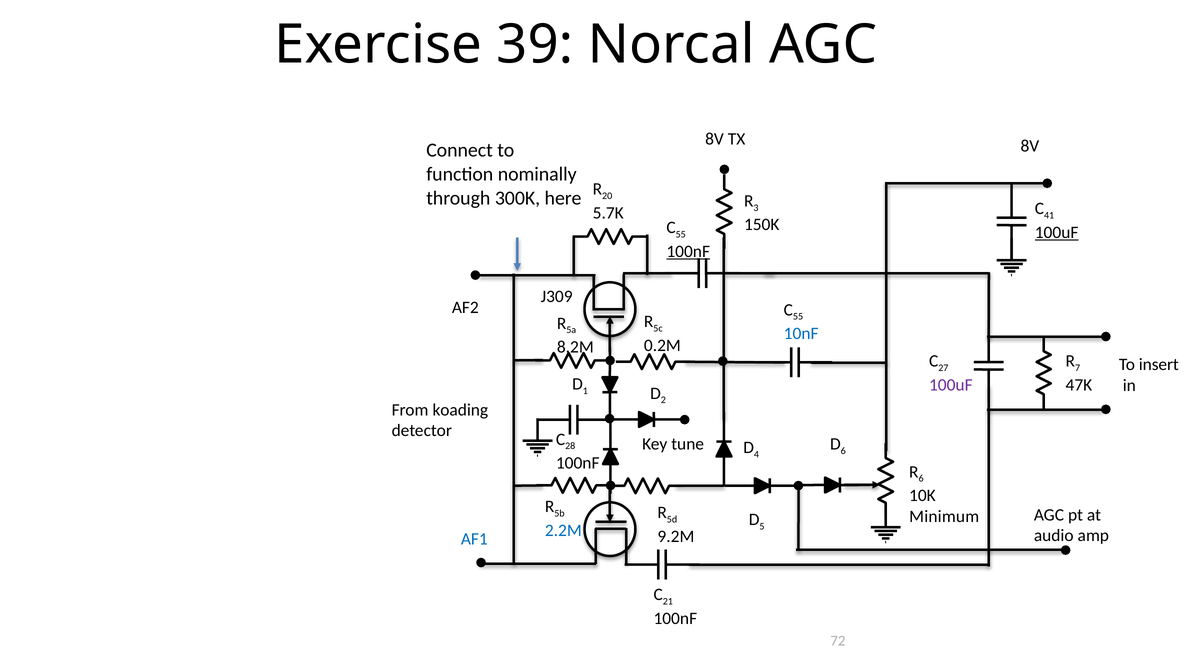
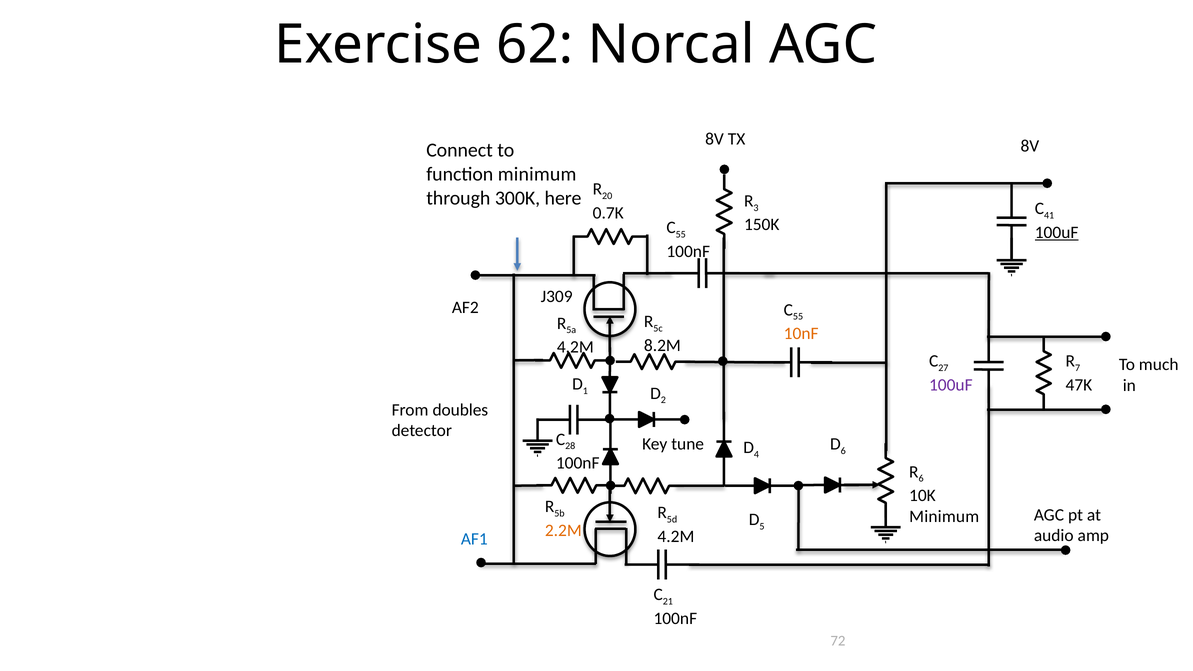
39: 39 -> 62 (535, 45)
function nominally: nominally -> minimum (537, 174)
5.7K: 5.7K -> 0.7K (608, 213)
100nF underline: present -> none (688, 252)
10nF colour: blue -> orange (801, 334)
0.2M: 0.2M -> 8.2M (662, 345)
8.2M: 8.2M -> 4.2M (575, 347)
insert: insert -> much (1159, 365)
koading: koading -> doubles (460, 410)
2.2M colour: blue -> orange (563, 531)
9.2M: 9.2M -> 4.2M (676, 536)
